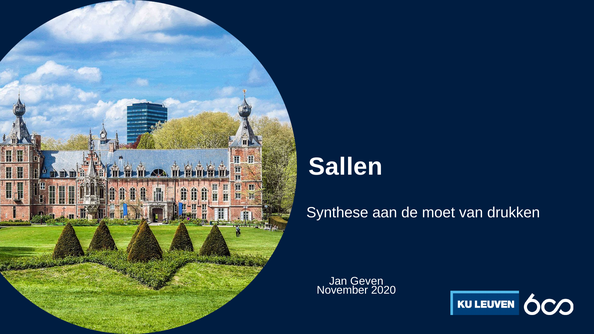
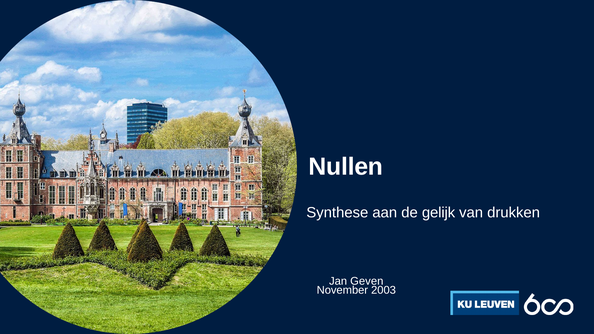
Sallen: Sallen -> Nullen (346, 167)
moet: moet -> gelijk (439, 213)
2020: 2020 -> 2003 (384, 290)
